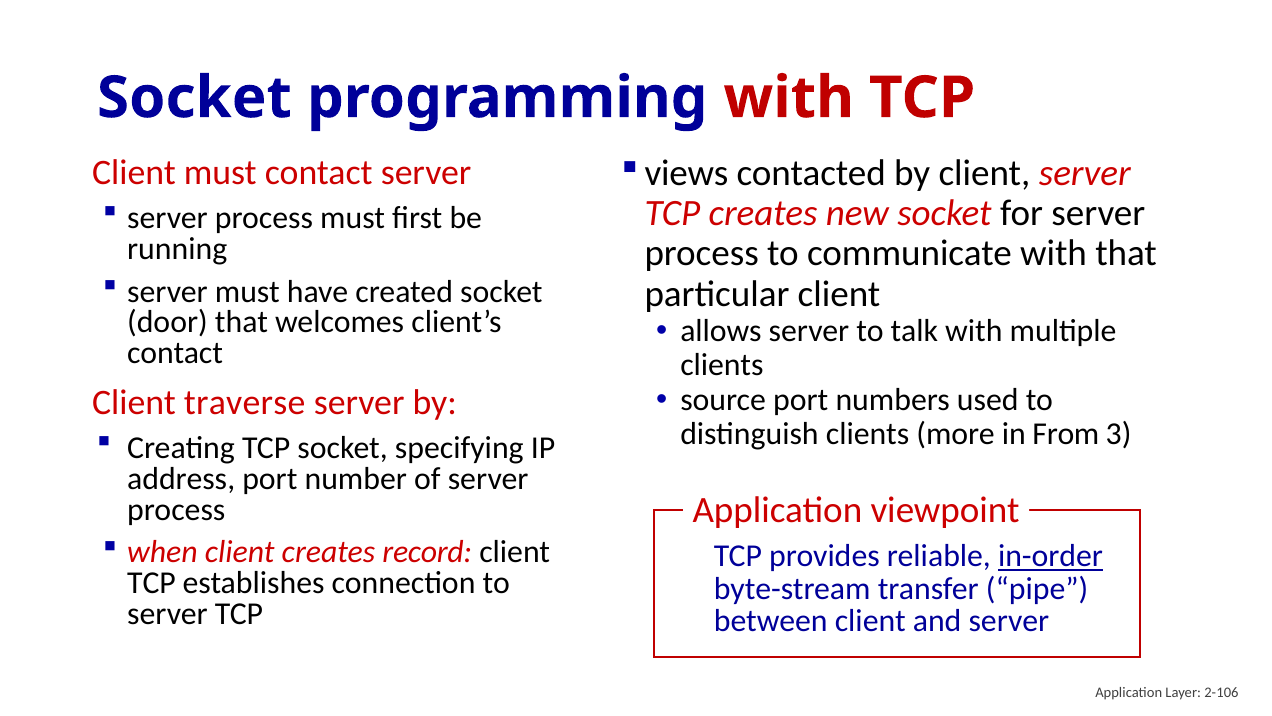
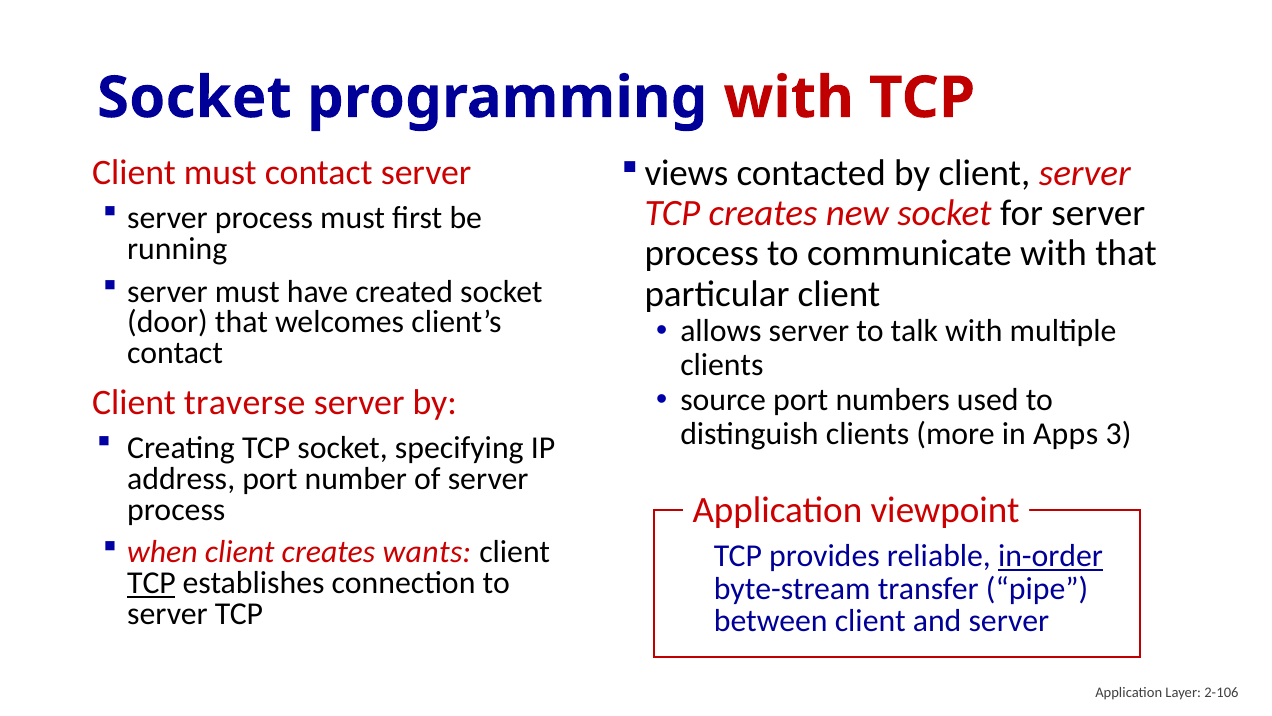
From: From -> Apps (1066, 434)
record: record -> wants (427, 552)
TCP underline: none -> present (151, 583)
